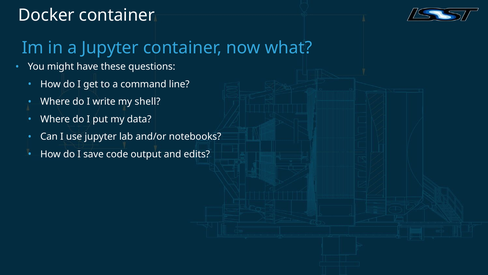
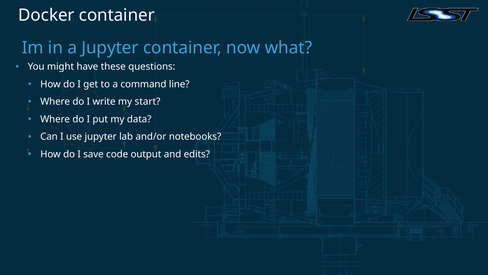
shell: shell -> start (148, 102)
